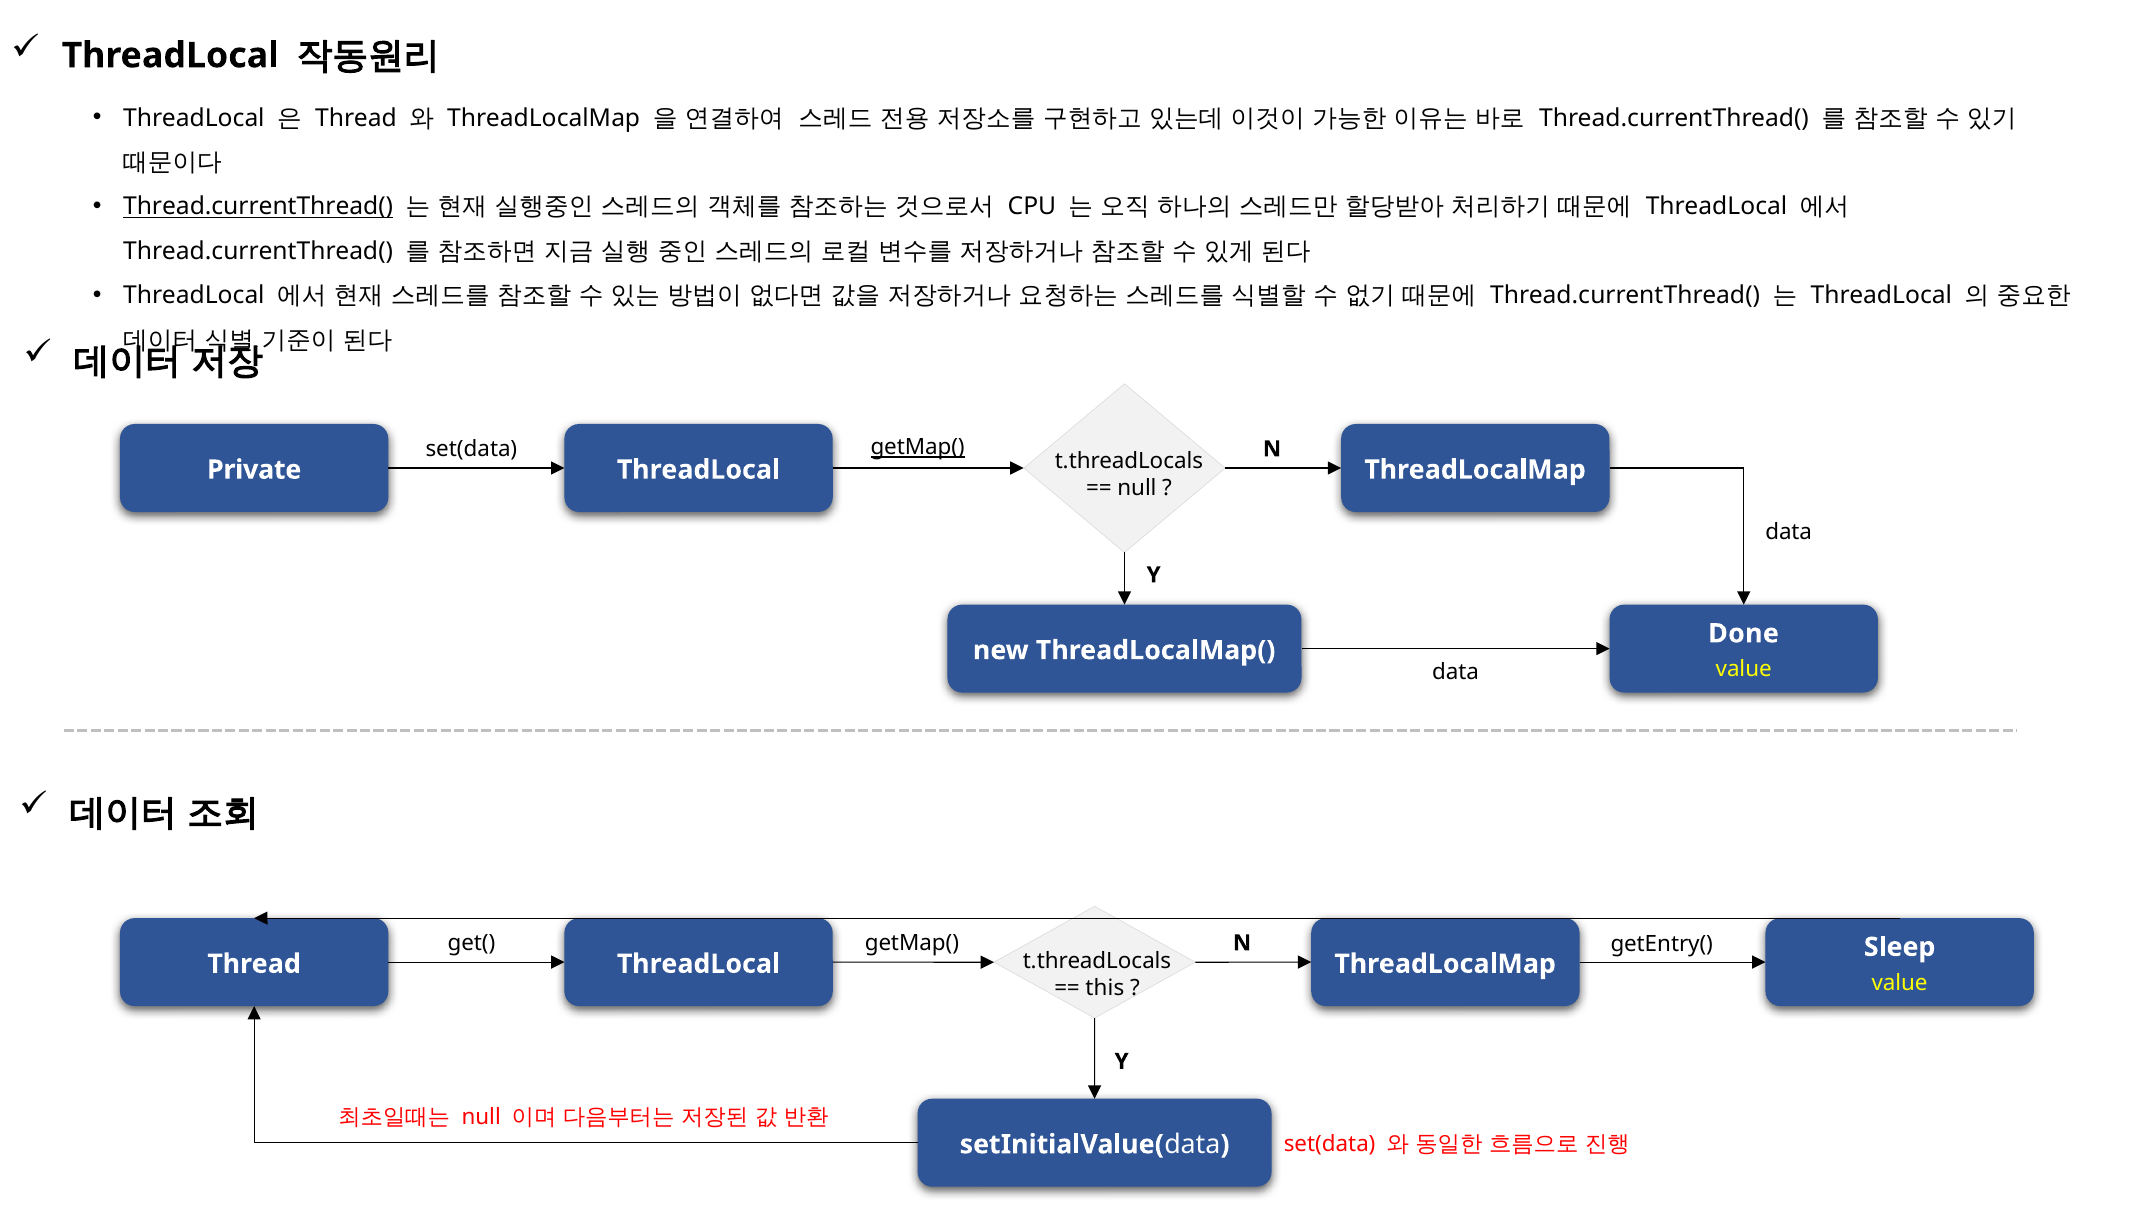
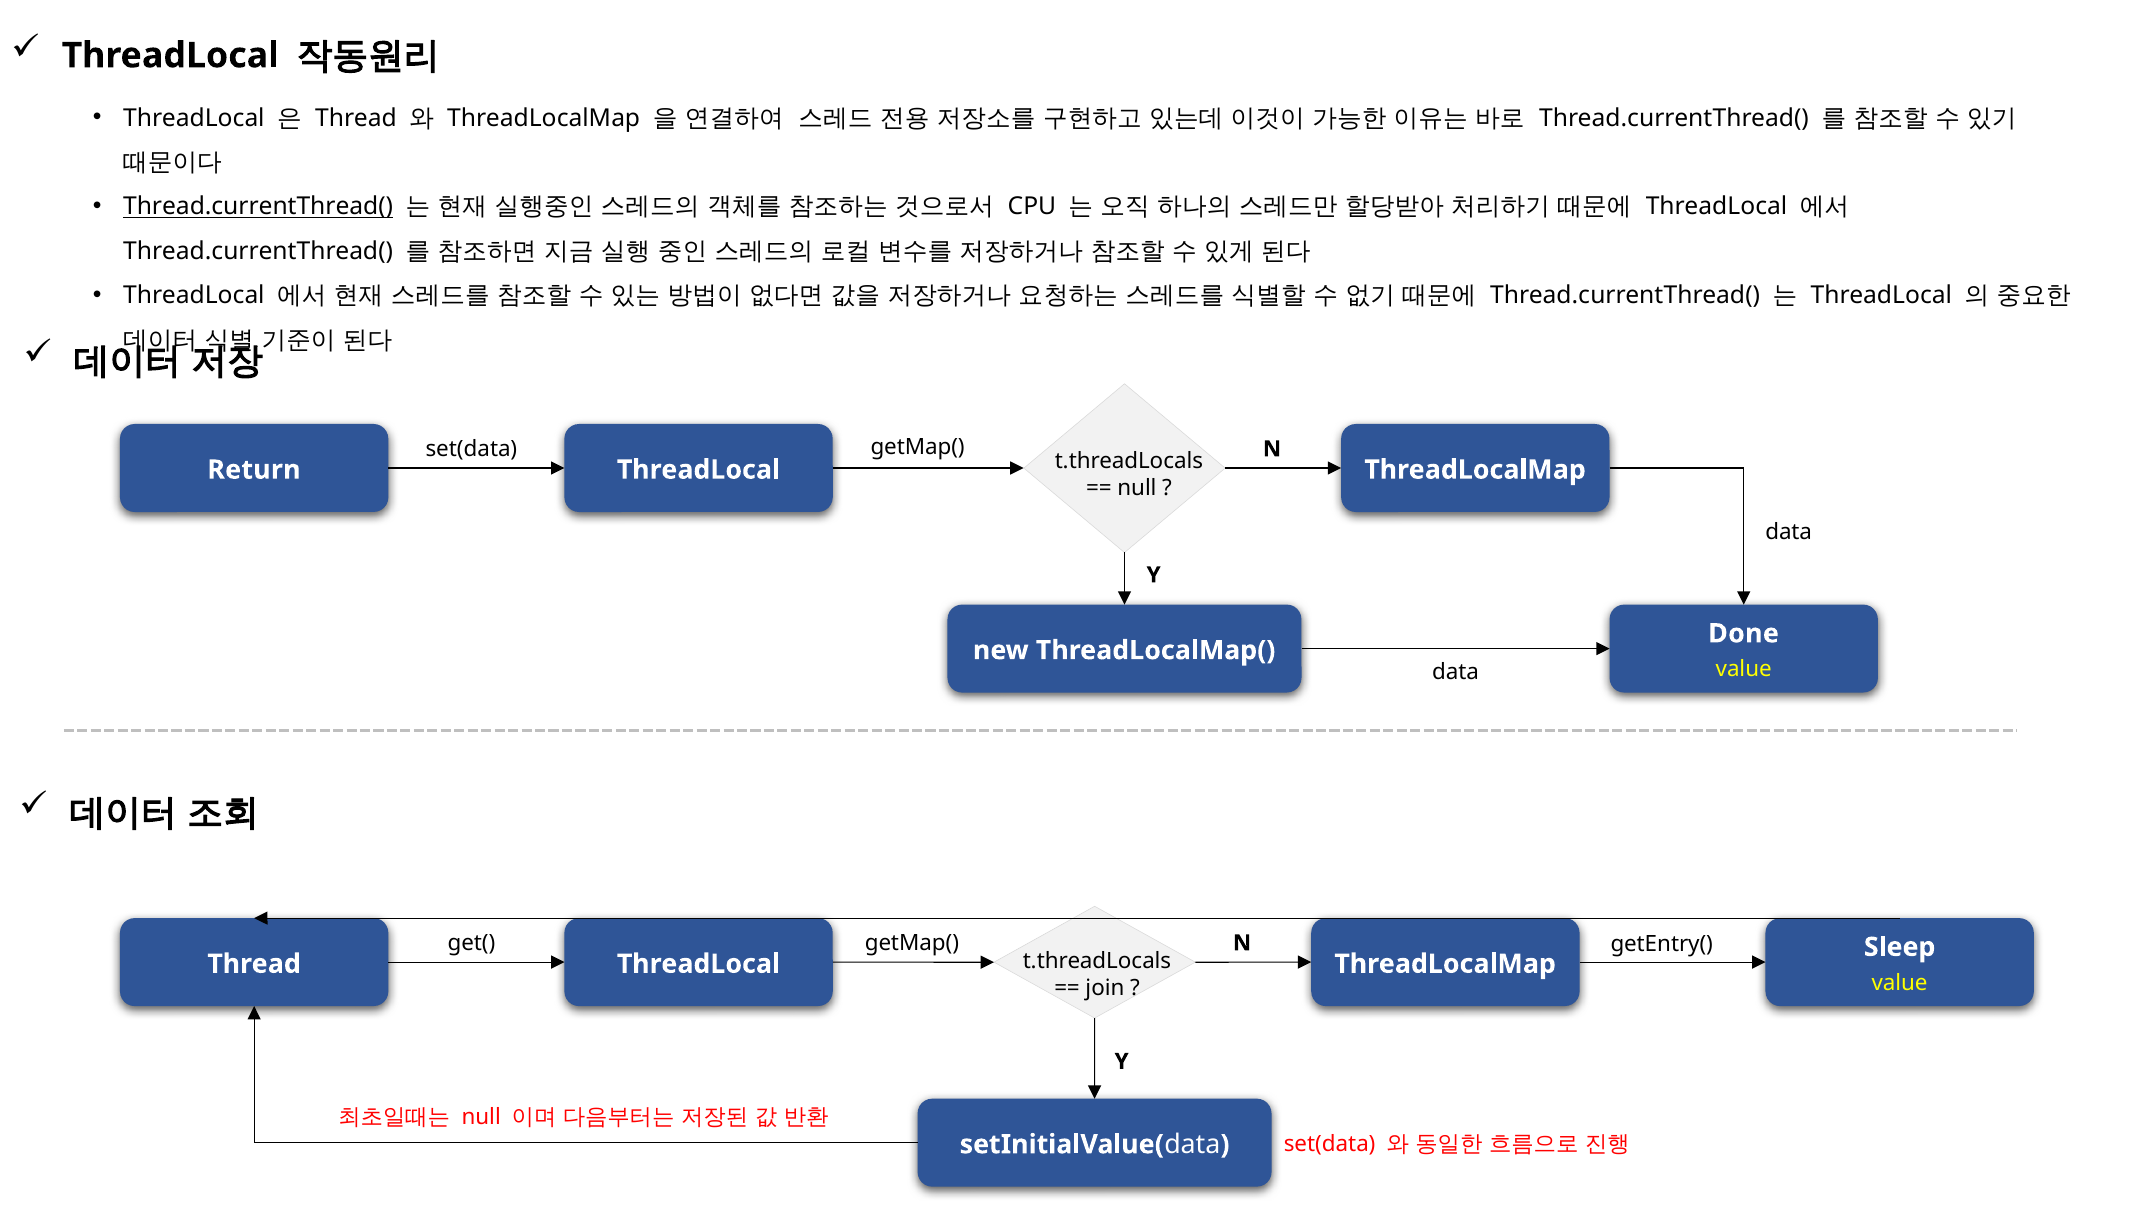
getMap( underline: present -> none (918, 447)
Private: Private -> Return (254, 470)
this: this -> join (1105, 988)
